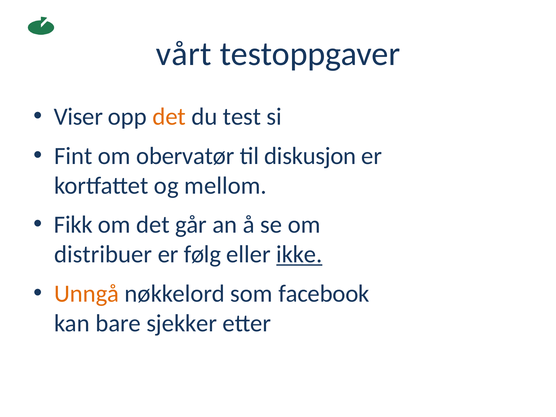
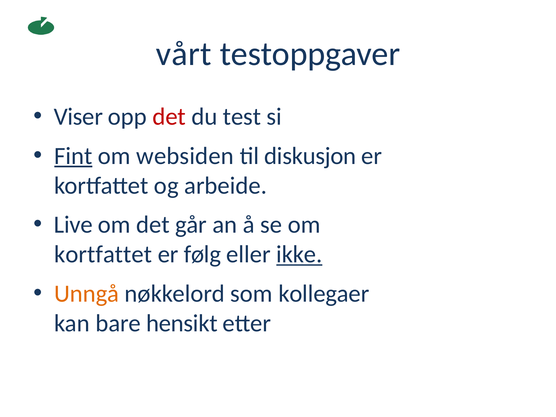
det colour: orange -> red (169, 117)
Fint underline: none -> present (73, 156)
obervatør: obervatør -> websiden (185, 156)
mellom: mellom -> arbeide (226, 186)
Fikk: Fikk -> Live (73, 225)
distribuer: distribuer -> kortfattet (103, 254)
facebook: facebook -> kollegaer (324, 294)
sjekker: sjekker -> hensikt (182, 323)
